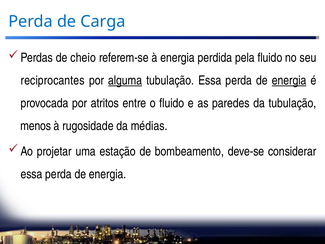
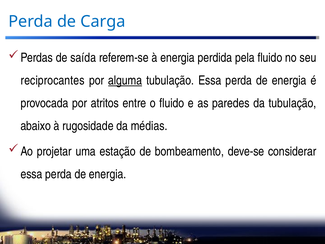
cheio: cheio -> saída (83, 58)
energia underline: present -> none (289, 80)
menos: menos -> abaixo (36, 126)
